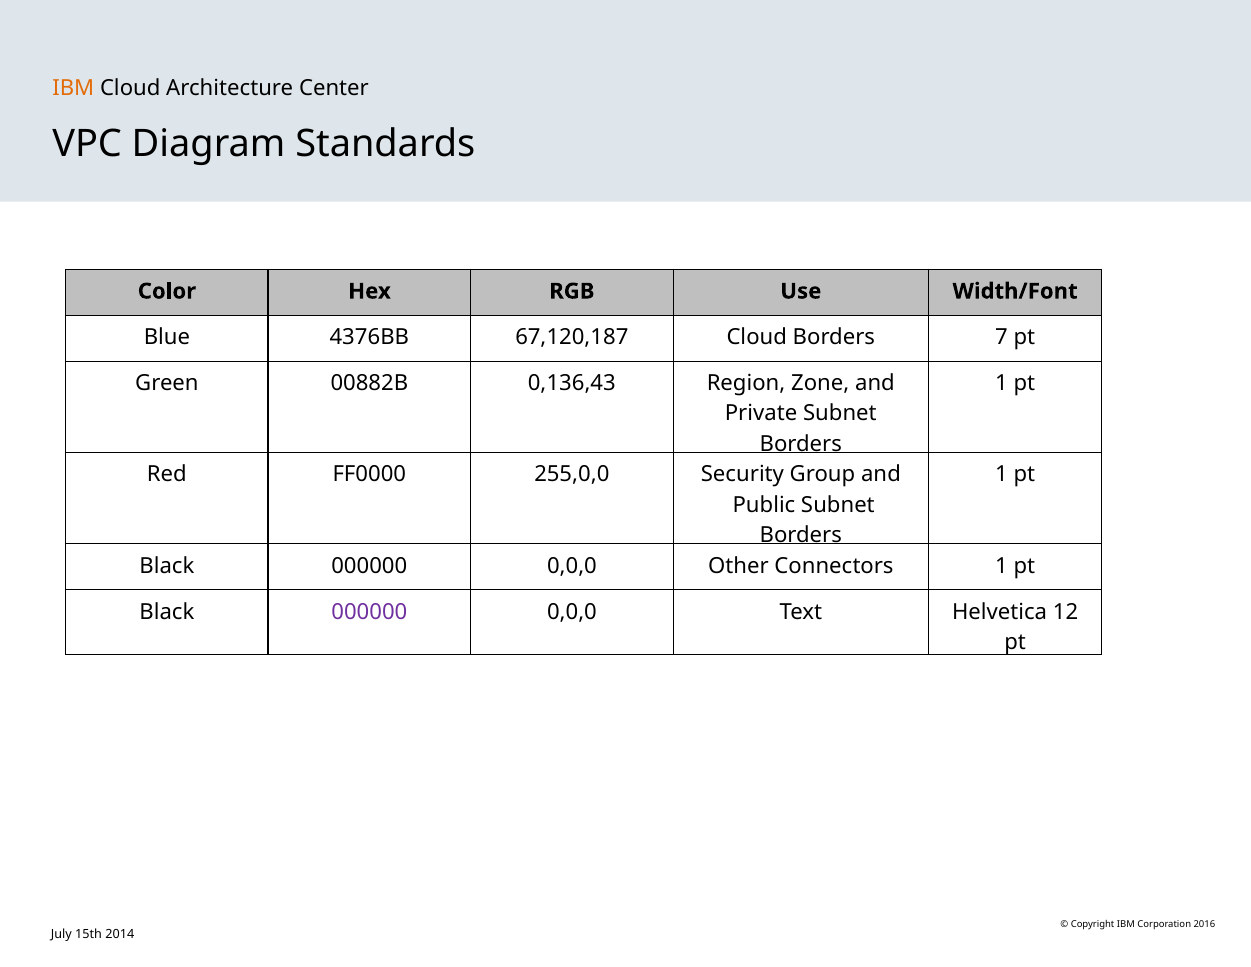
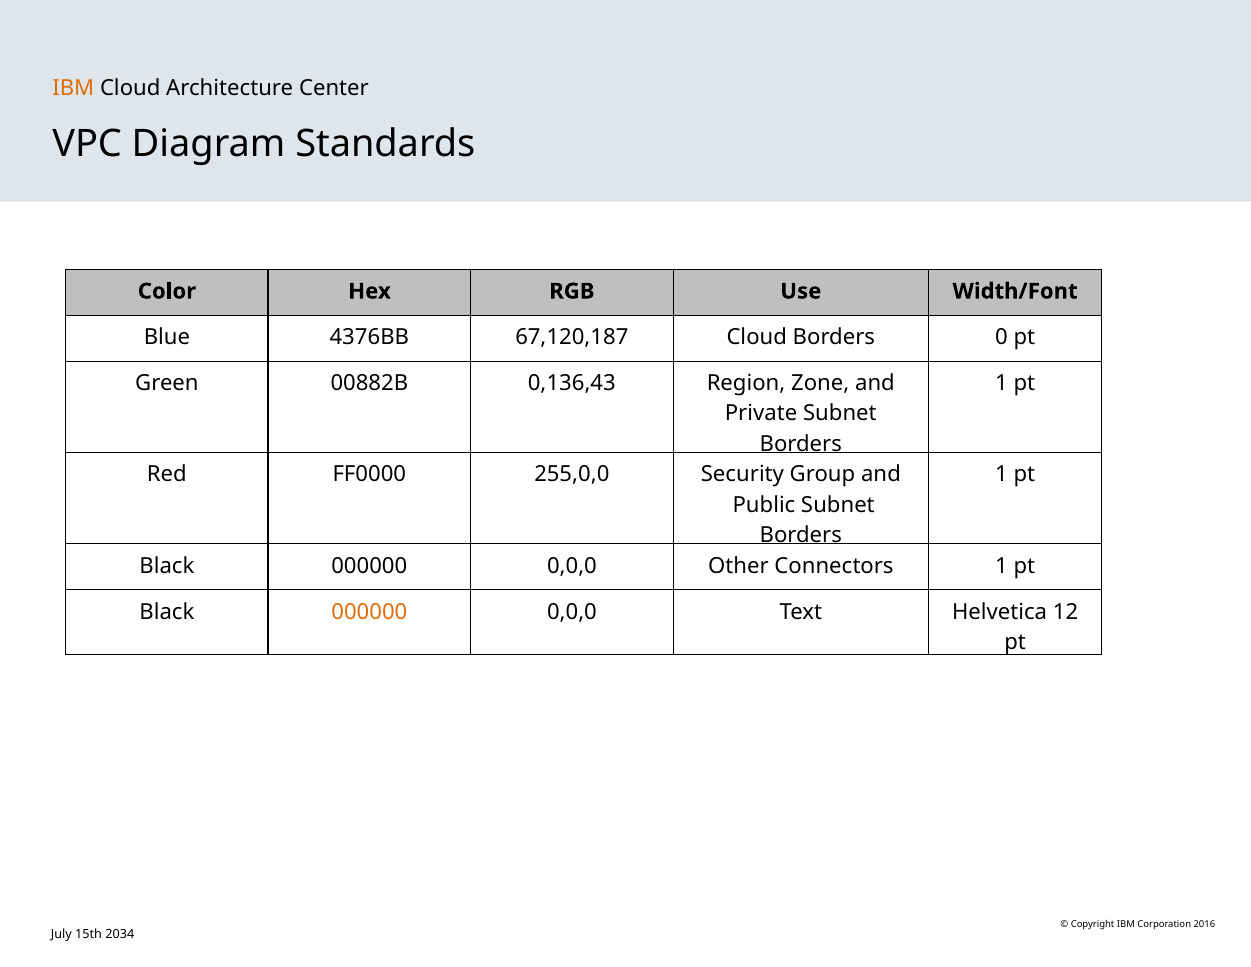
7: 7 -> 0 (1002, 337)
000000 colour: purple -> orange (369, 612)
2014: 2014 -> 2034 (120, 934)
